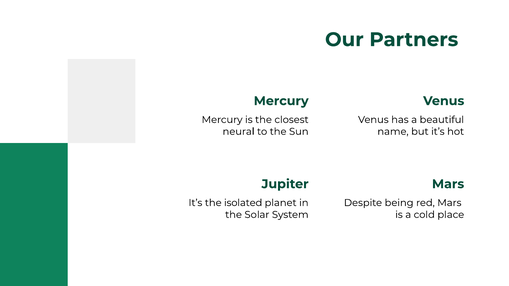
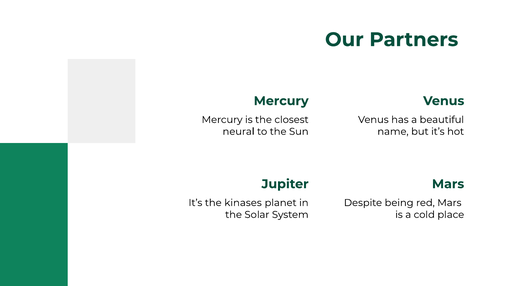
isolated: isolated -> kinases (243, 203)
